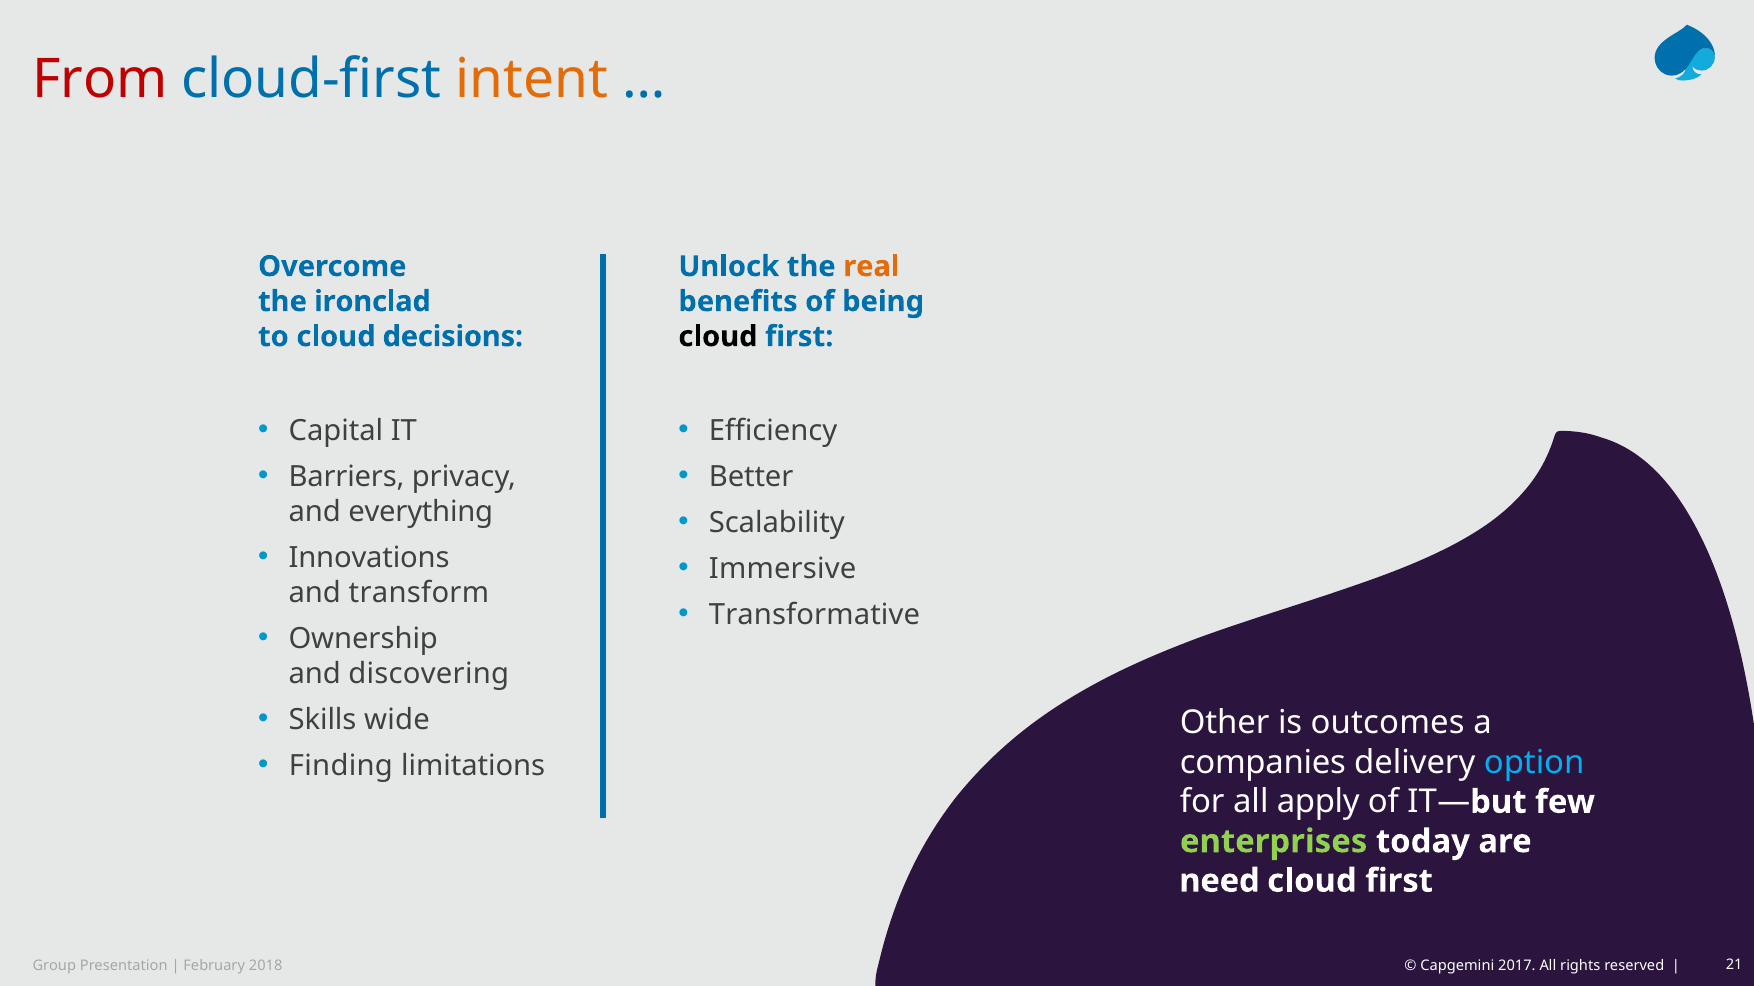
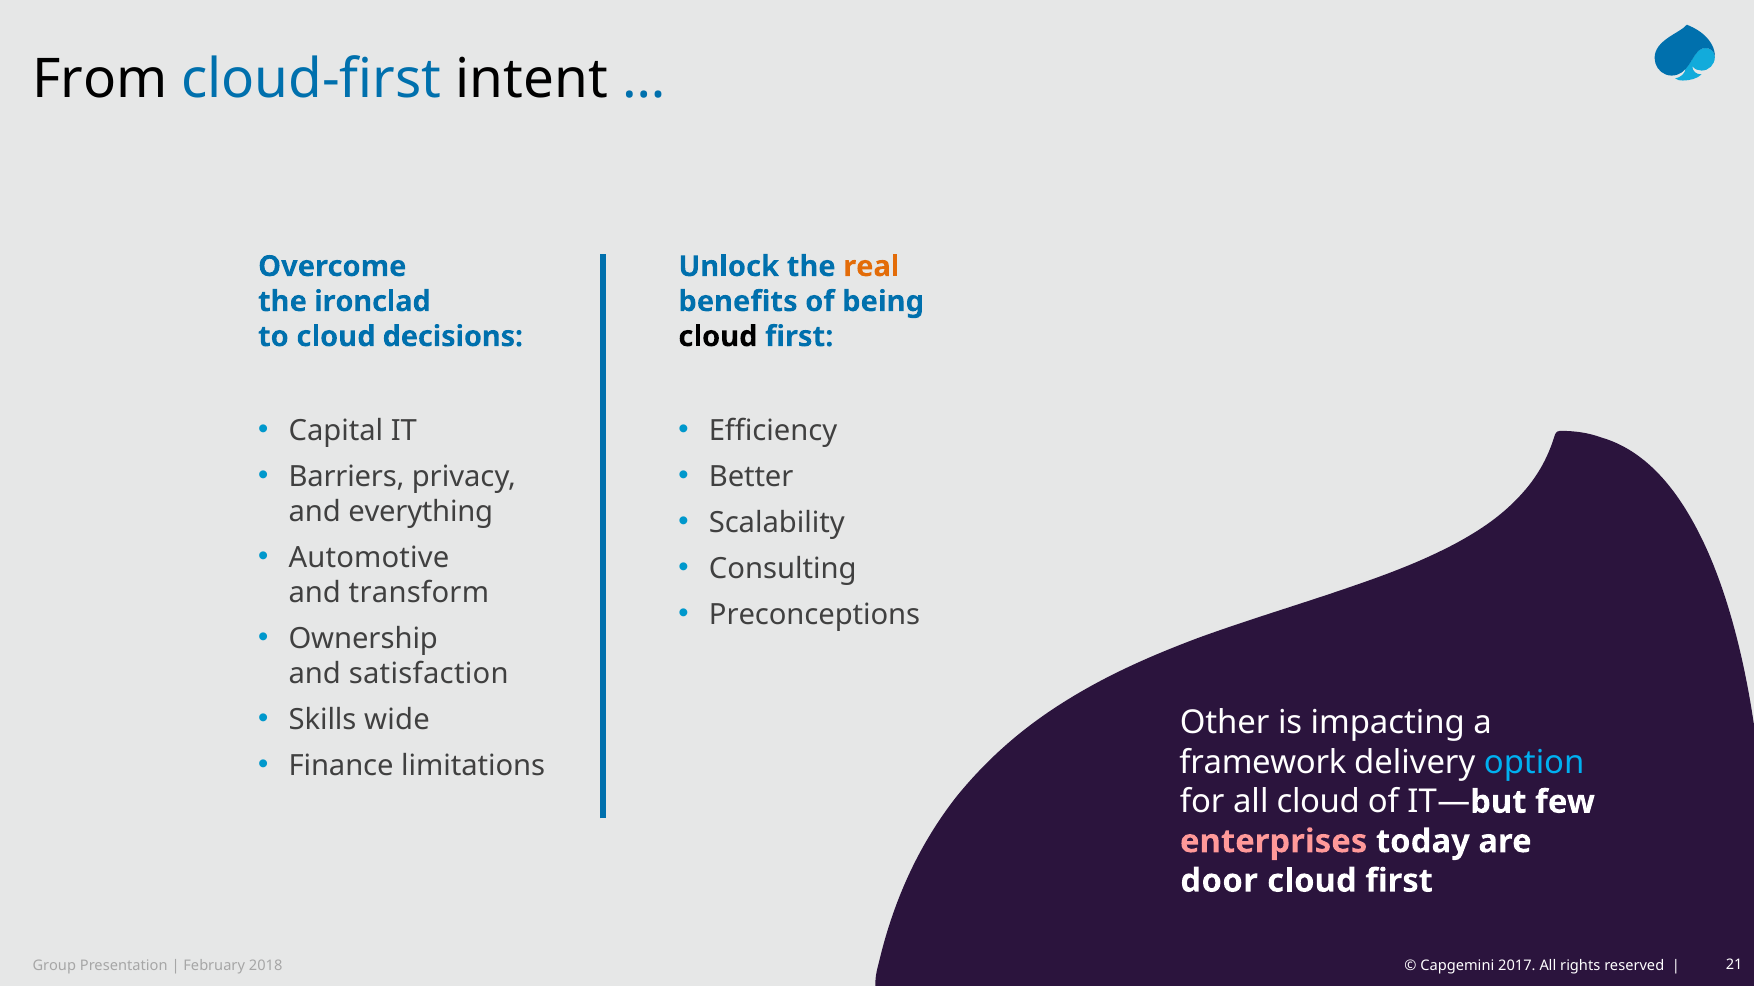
From colour: red -> black (100, 79)
intent colour: orange -> black (532, 79)
Innovations: Innovations -> Automotive (369, 558)
Immersive: Immersive -> Consulting (783, 569)
Transformative: Transformative -> Preconceptions (815, 615)
discovering: discovering -> satisfaction (429, 674)
outcomes: outcomes -> impacting (1388, 724)
Finding: Finding -> Finance (341, 766)
companies: companies -> framework (1263, 763)
all apply: apply -> cloud (1318, 802)
enterprises colour: light green -> pink (1274, 842)
need: need -> door (1219, 881)
